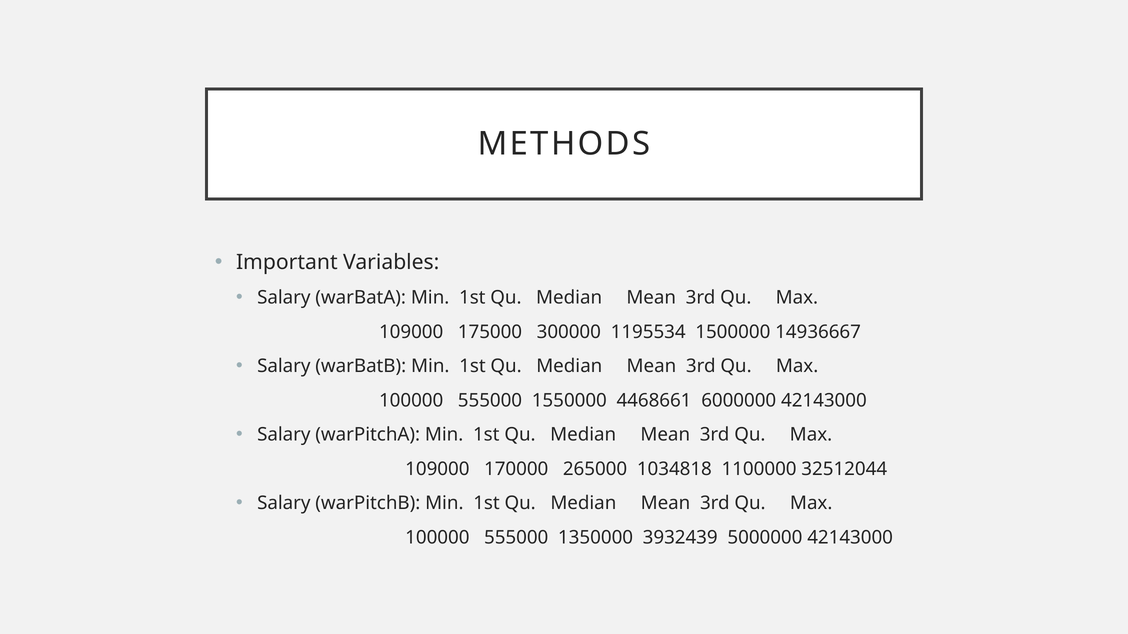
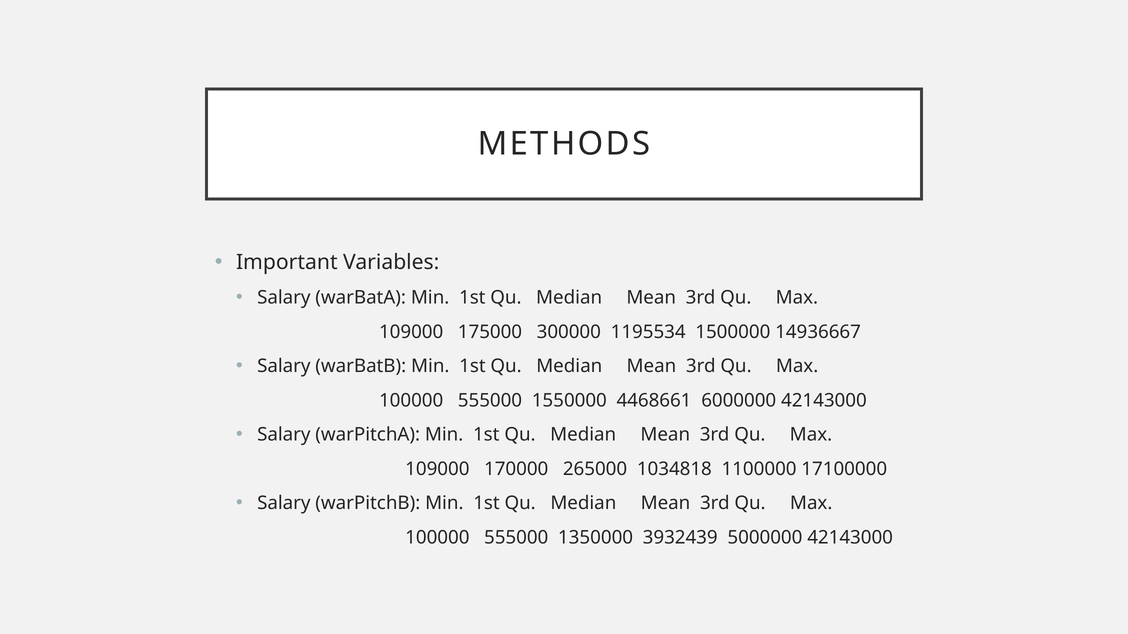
32512044: 32512044 -> 17100000 (844, 469)
